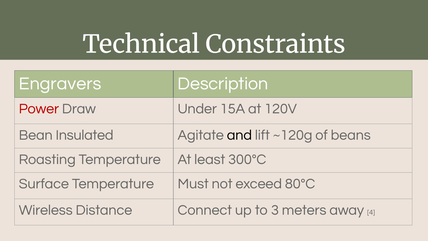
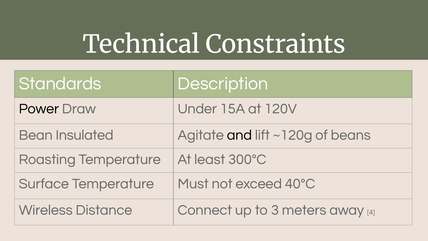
Engravers: Engravers -> Standards (60, 84)
Power colour: red -> black (39, 109)
80°C: 80°C -> 40°C (300, 184)
